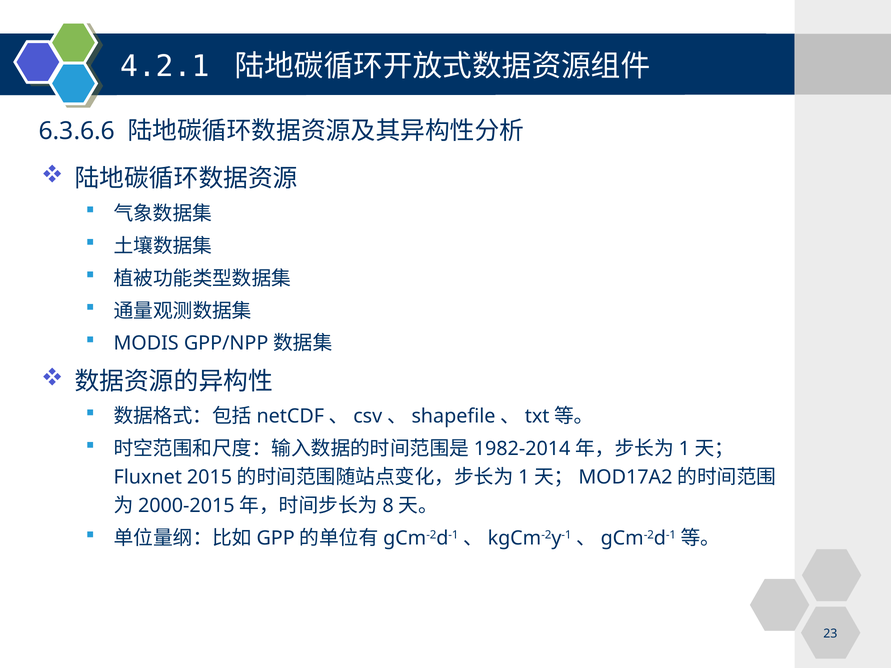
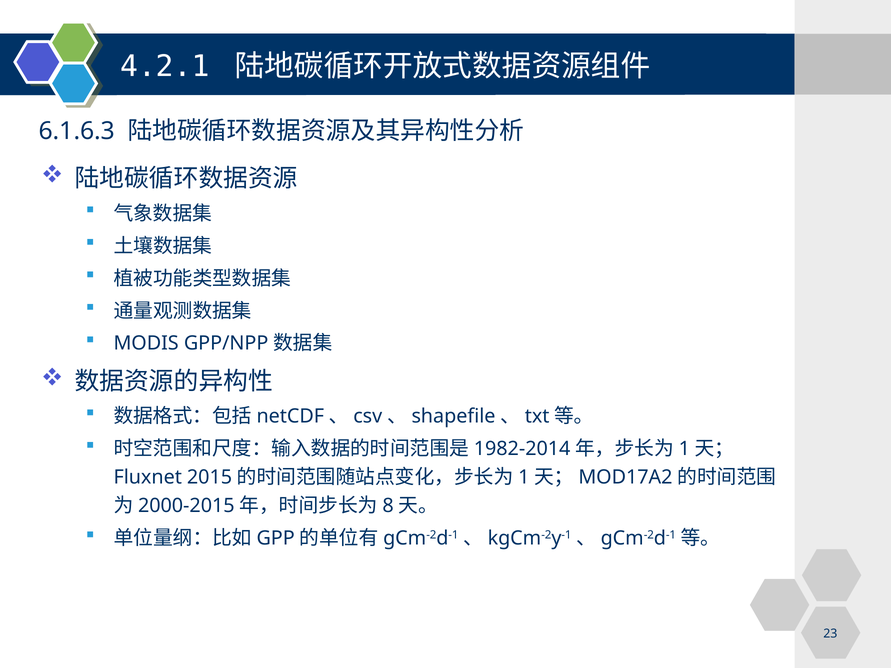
6.3.6.6: 6.3.6.6 -> 6.1.6.3 (77, 131)
